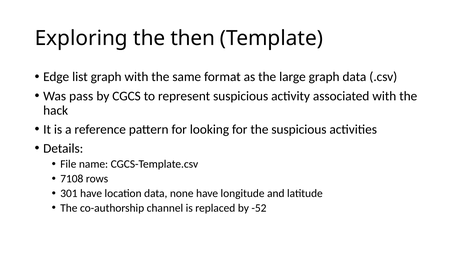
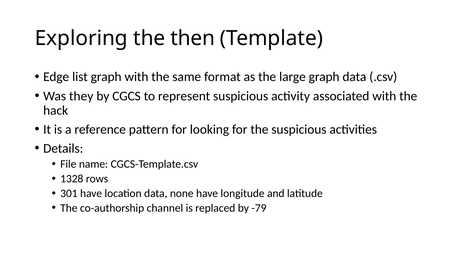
pass: pass -> they (81, 96)
7108: 7108 -> 1328 (72, 179)
-52: -52 -> -79 (259, 208)
